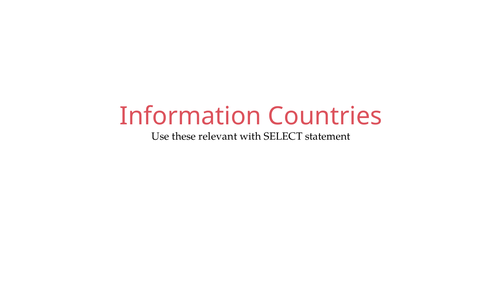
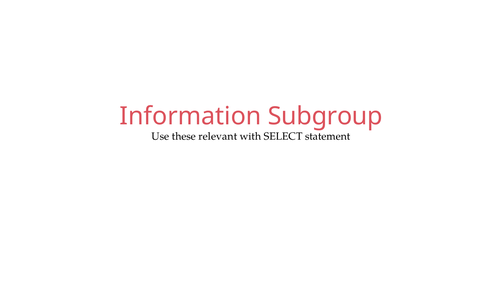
Countries: Countries -> Subgroup (325, 116)
